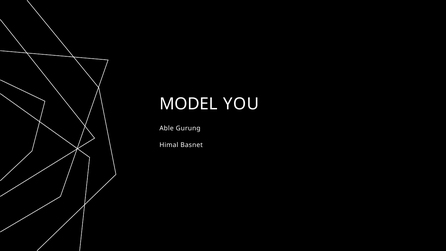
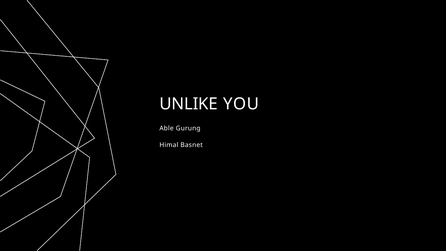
MODEL: MODEL -> UNLIKE (189, 104)
